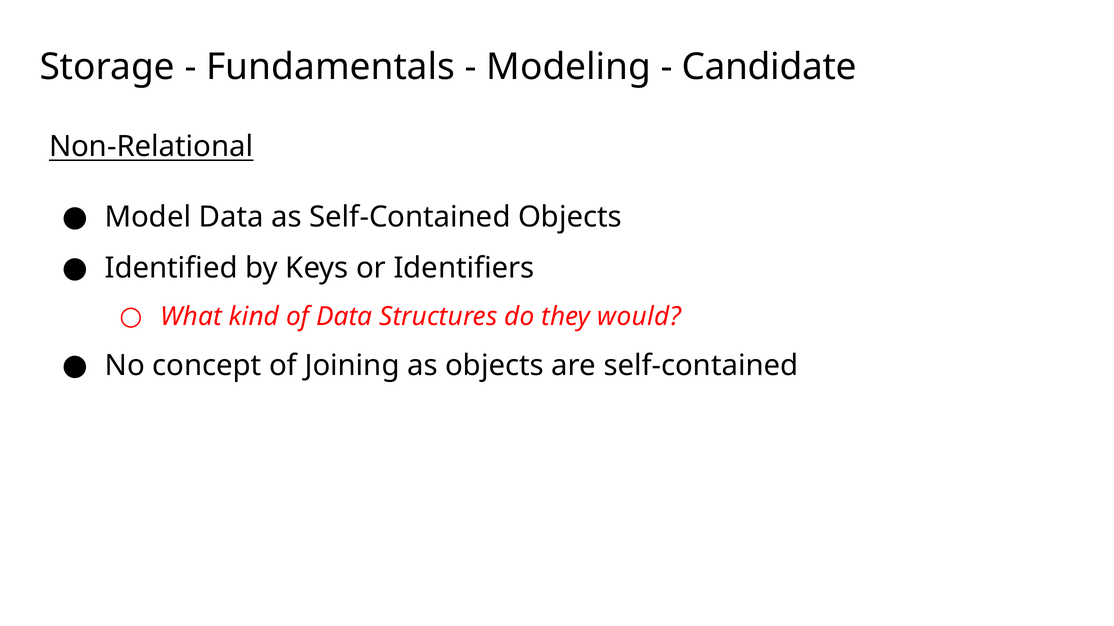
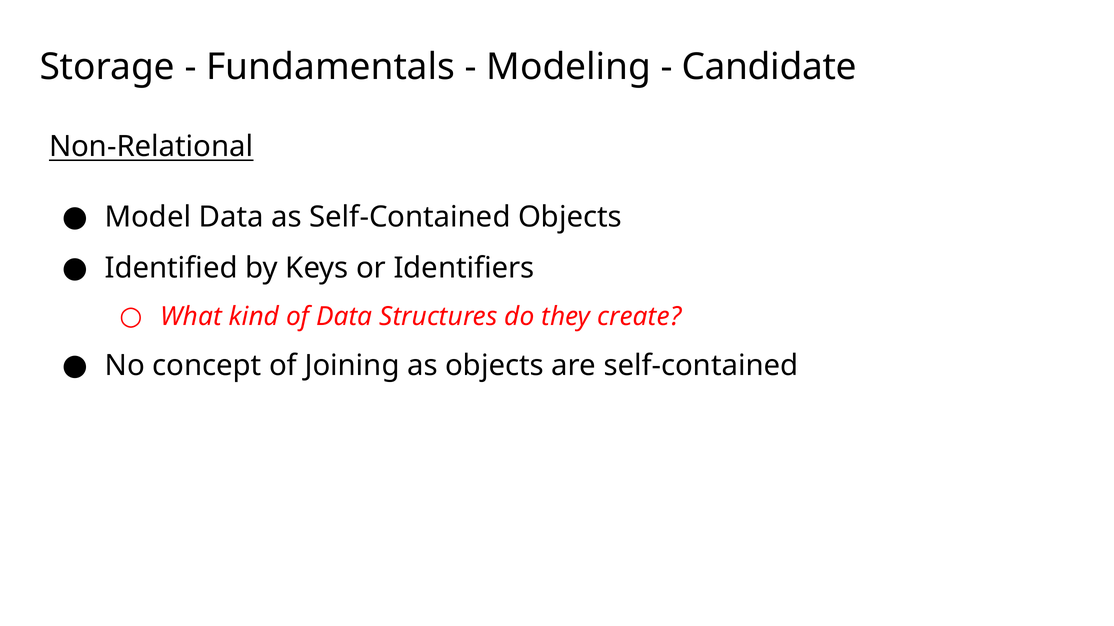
would: would -> create (639, 317)
